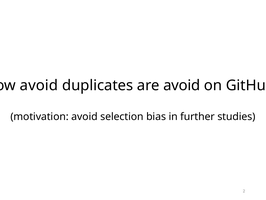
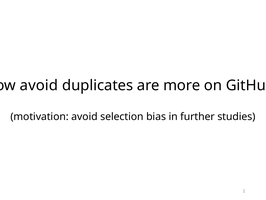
are avoid: avoid -> more (182, 85)
